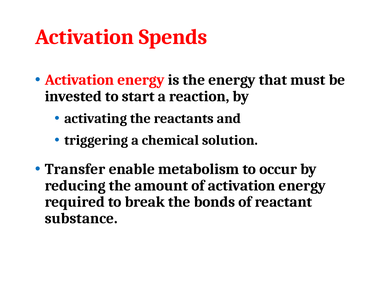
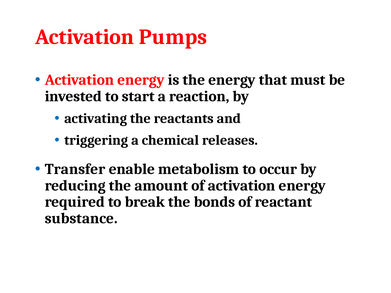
Spends: Spends -> Pumps (173, 37)
solution: solution -> releases (230, 140)
